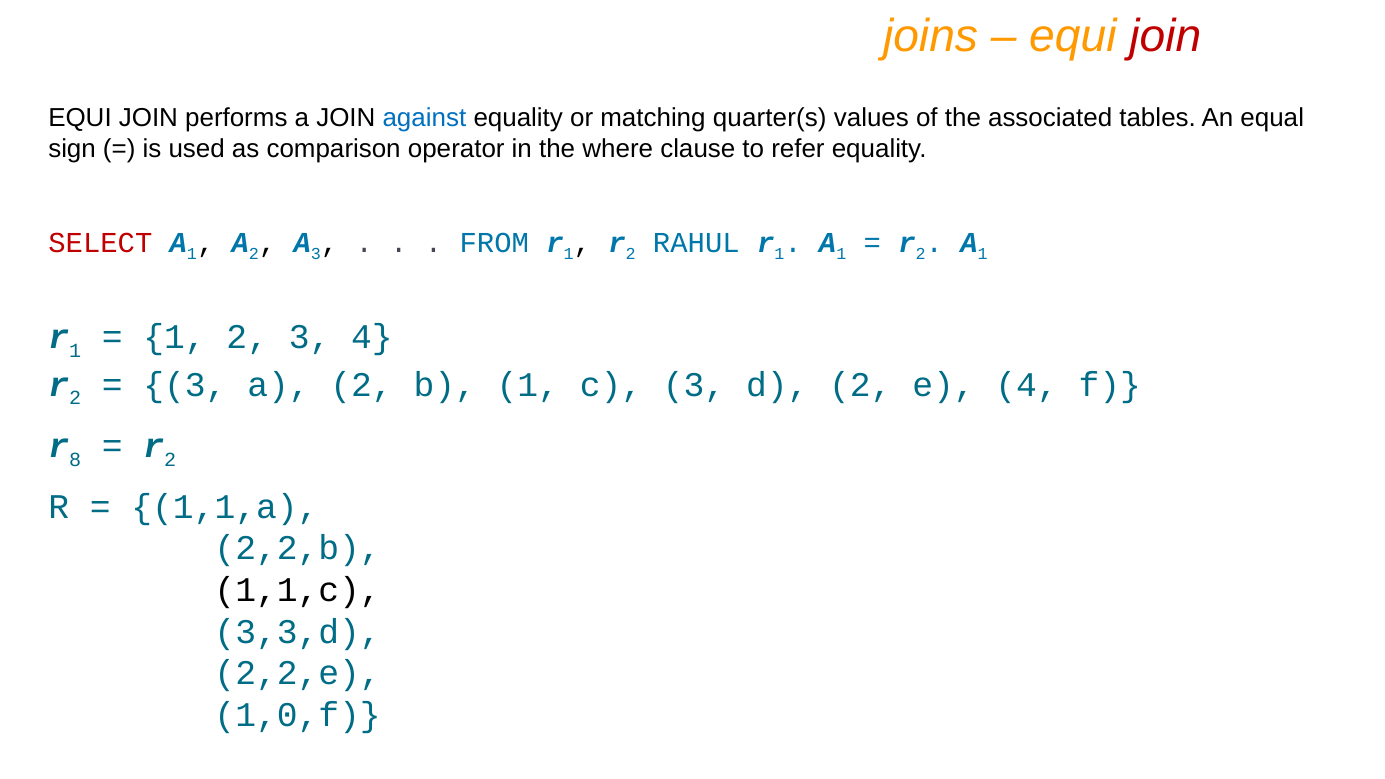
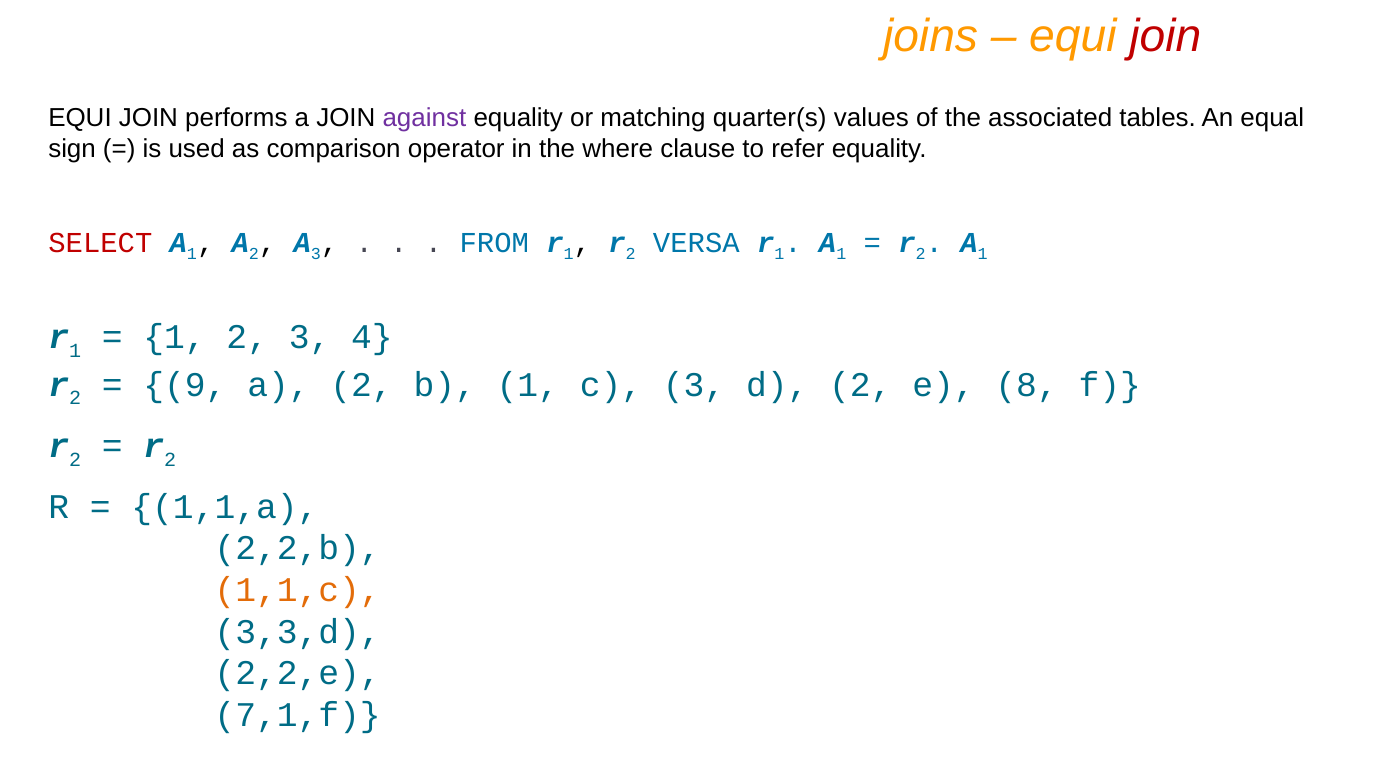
against colour: blue -> purple (424, 118)
RAHUL: RAHUL -> VERSA (696, 243)
3: 3 -> 9 (185, 385)
e 4: 4 -> 8 (1027, 385)
8: 8 -> 2 (75, 459)
1,1,c colour: black -> orange (298, 590)
1,0,f: 1,0,f -> 7,1,f (298, 715)
